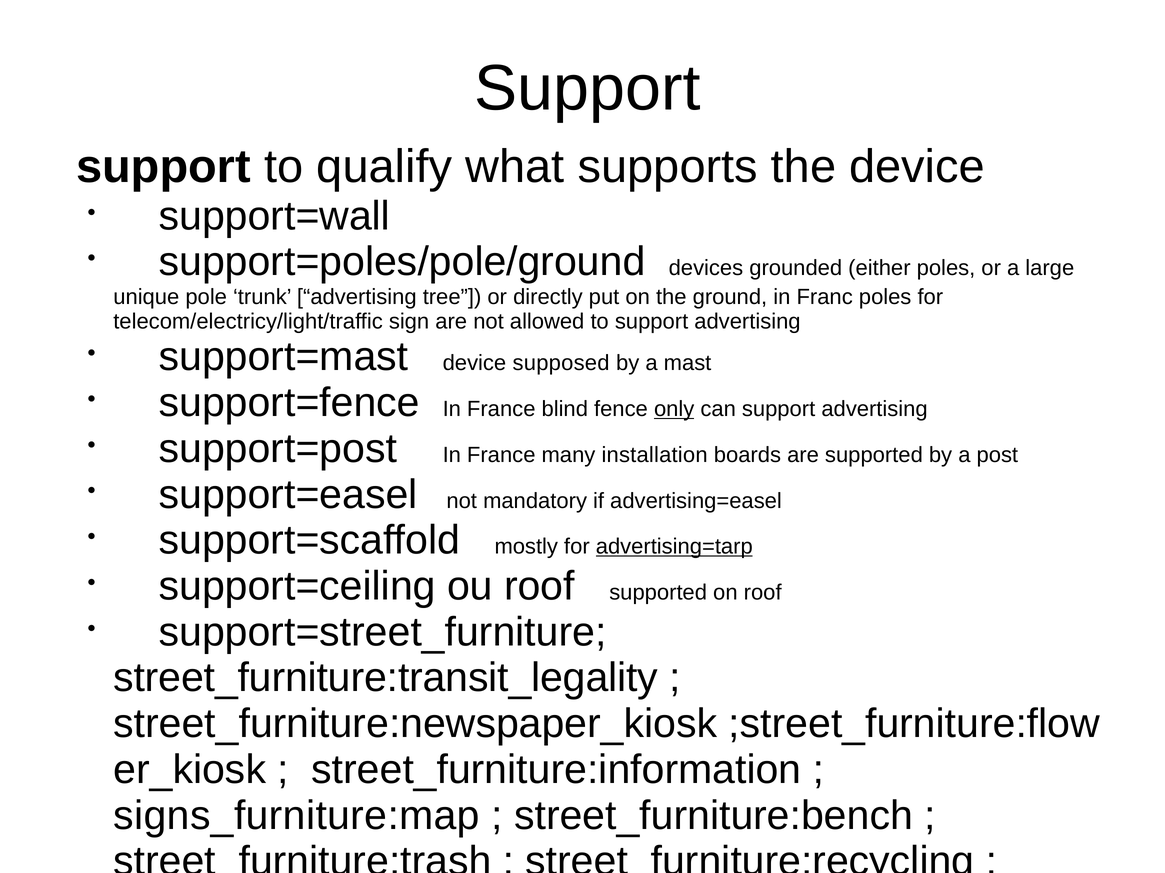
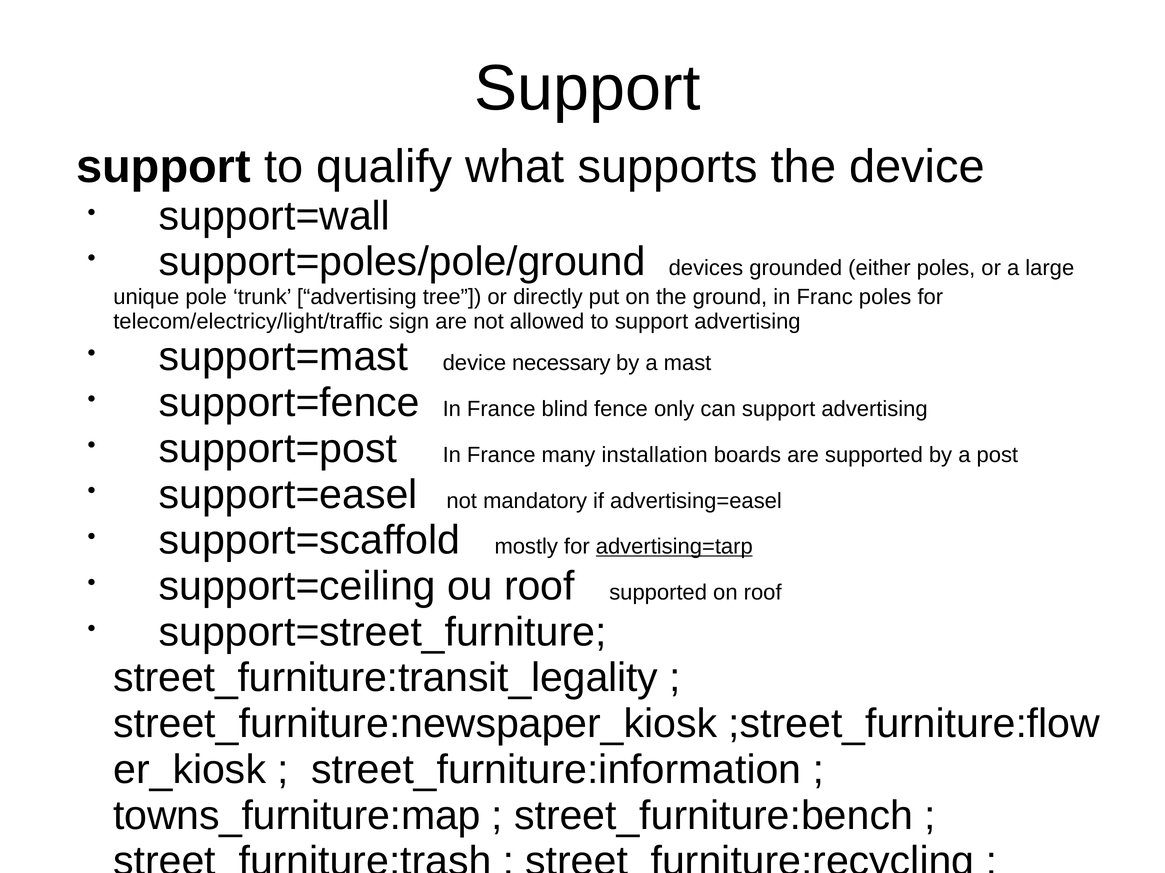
supposed: supposed -> necessary (561, 363)
only underline: present -> none (674, 409)
signs_furniture:map: signs_furniture:map -> towns_furniture:map (297, 816)
